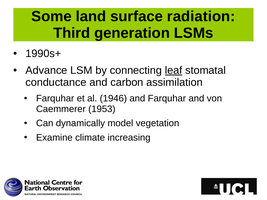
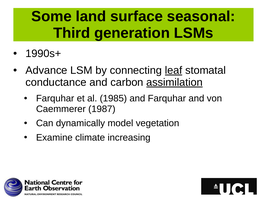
radiation: radiation -> seasonal (201, 16)
assimilation underline: none -> present (174, 82)
1946: 1946 -> 1985 (113, 99)
1953: 1953 -> 1987 (102, 109)
